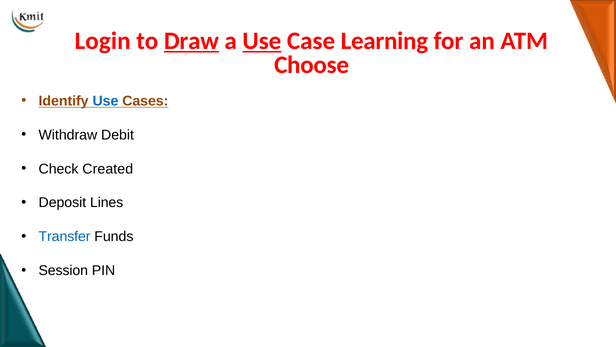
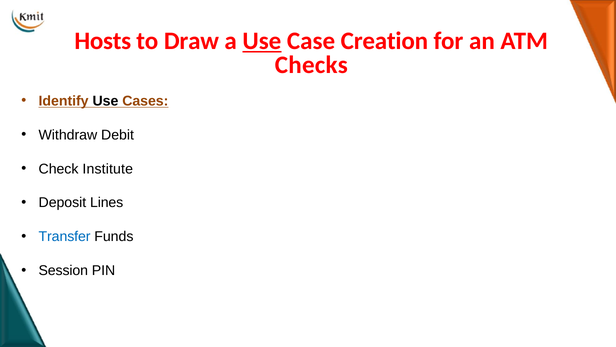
Login: Login -> Hosts (103, 41)
Draw underline: present -> none (191, 41)
Learning: Learning -> Creation (384, 41)
Choose: Choose -> Checks (311, 65)
Use colour: blue -> black (105, 101)
Created: Created -> Institute (108, 169)
